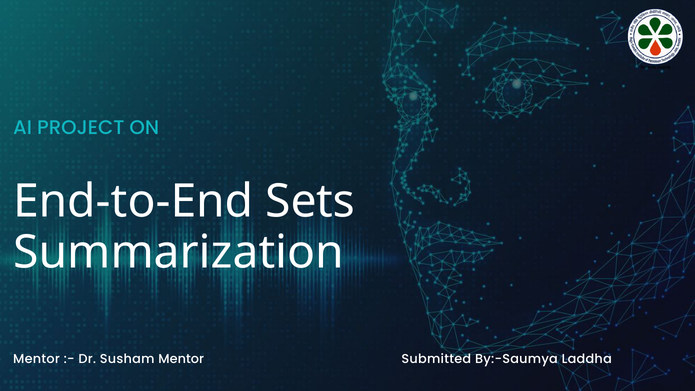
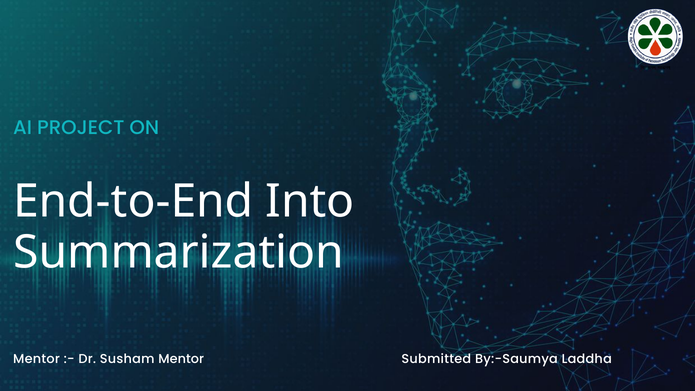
Sets: Sets -> Into (310, 202)
